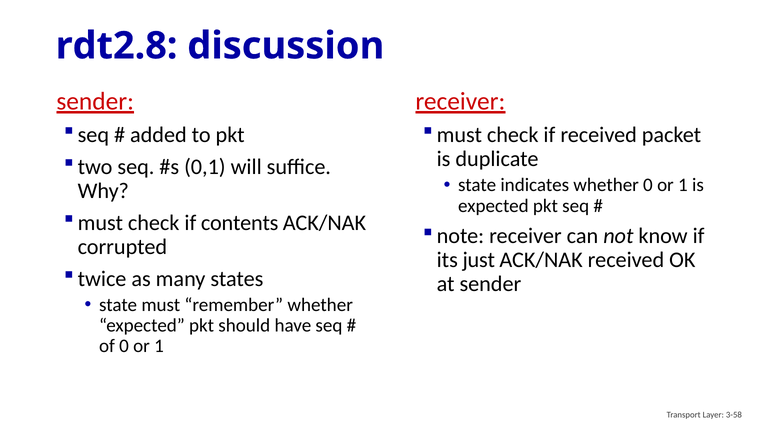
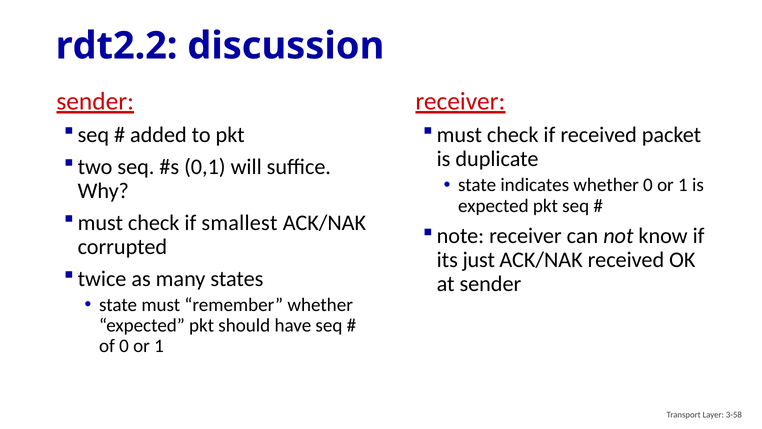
rdt2.8: rdt2.8 -> rdt2.2 (117, 46)
contents: contents -> smallest (239, 223)
